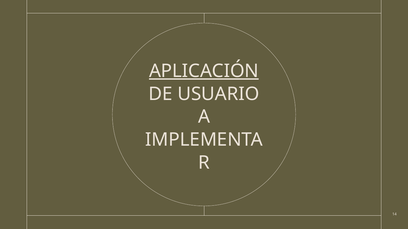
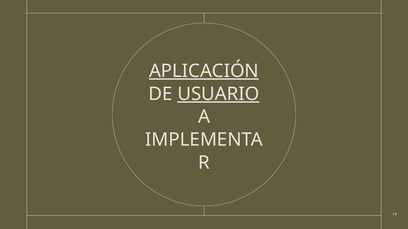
USUARIO underline: none -> present (218, 94)
